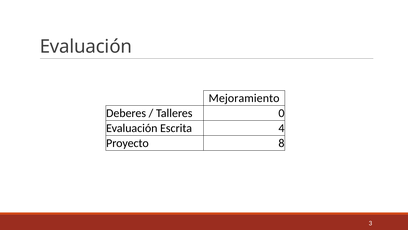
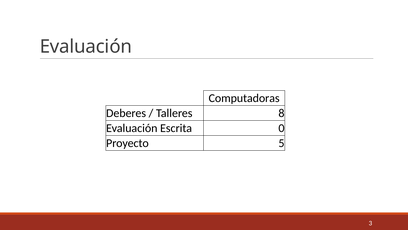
Mejoramiento: Mejoramiento -> Computadoras (244, 98)
0: 0 -> 8 (281, 113)
4: 4 -> 0 (281, 128)
8: 8 -> 5 (281, 143)
